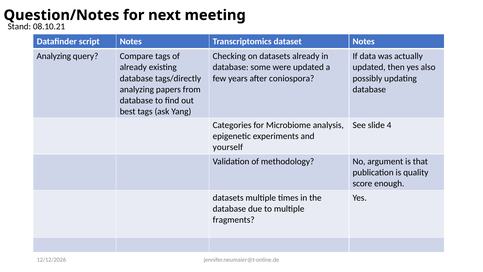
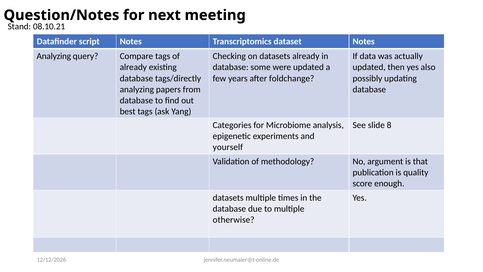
coniospora: coniospora -> foldchange (292, 78)
4: 4 -> 8 (389, 125)
fragments: fragments -> otherwise (234, 220)
